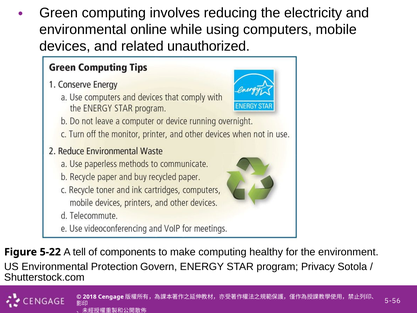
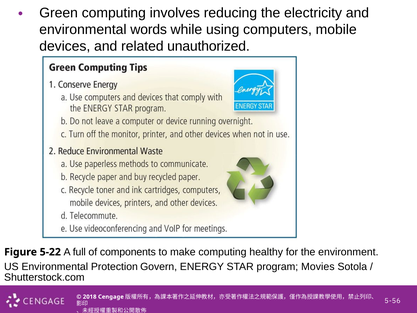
online: online -> words (149, 30)
tell: tell -> full (79, 252)
Privacy: Privacy -> Movies (318, 266)
